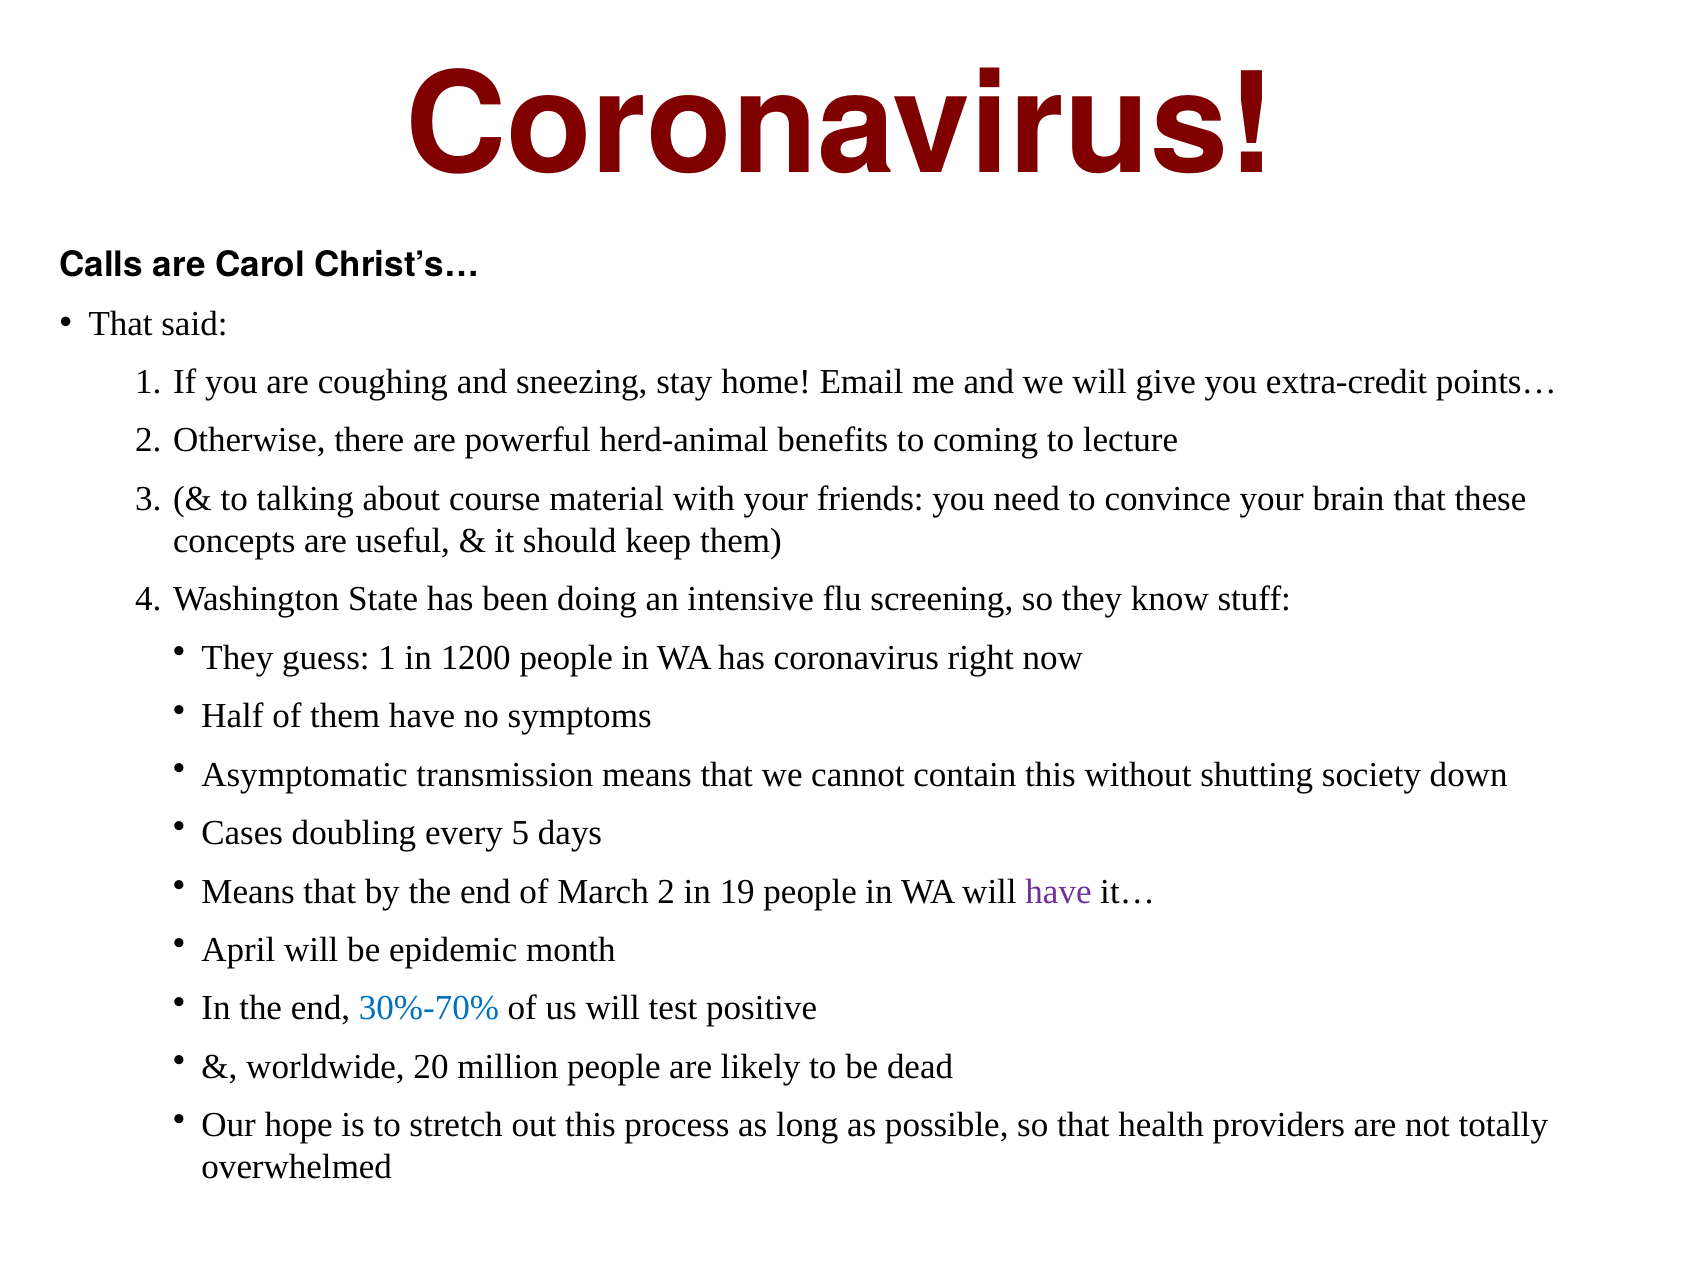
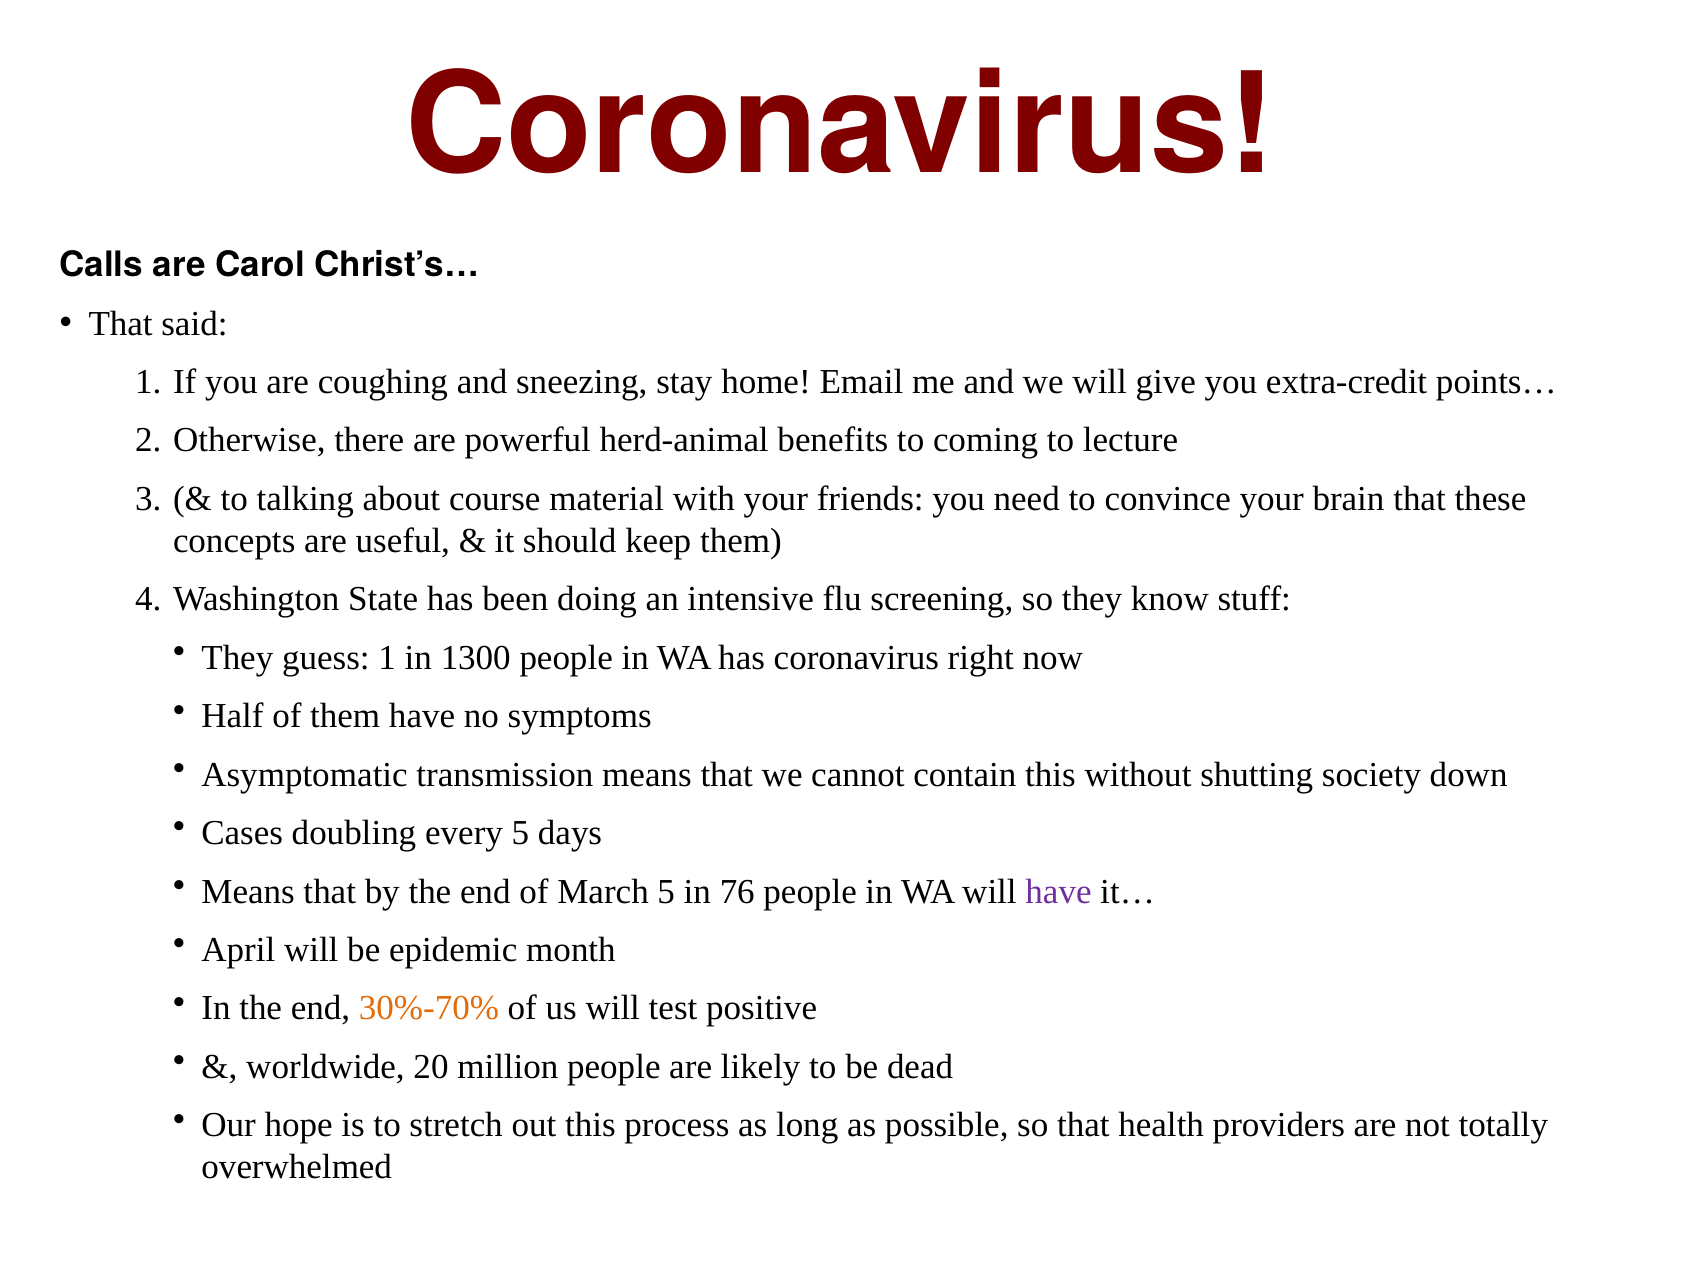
1200: 1200 -> 1300 (476, 658)
March 2: 2 -> 5 (666, 892)
19: 19 -> 76 (737, 892)
30%-70% colour: blue -> orange (429, 1009)
